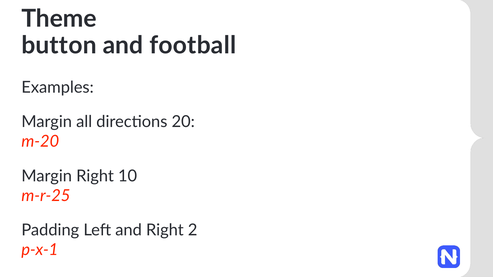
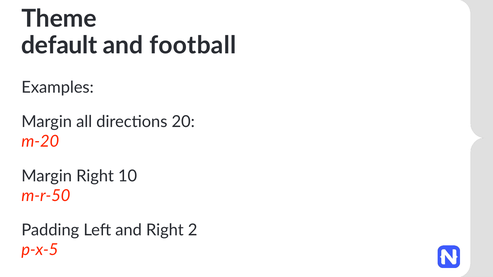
button: button -> default (59, 45)
m-r-25: m-r-25 -> m-r-50 (46, 196)
p-x-1: p-x-1 -> p-x-5 (40, 250)
